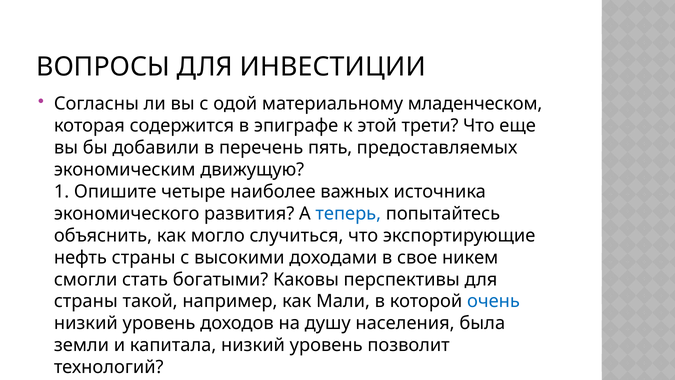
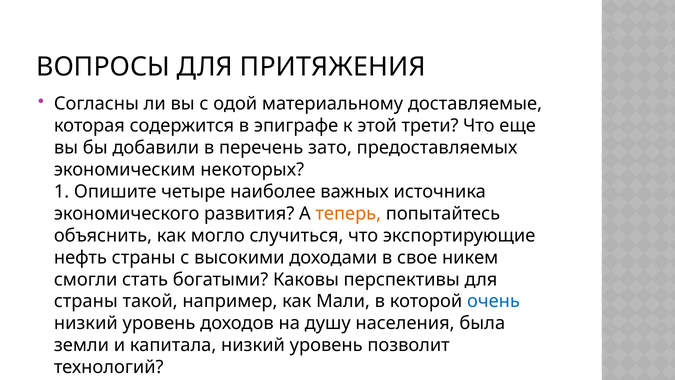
ИНВЕСТИЦИИ: ИНВЕСТИЦИИ -> ПРИТЯЖЕНИЯ (333, 67)
младенческом: младенческом -> доставляемые (475, 104)
пять: пять -> зато (330, 148)
движущую: движущую -> некоторых (252, 170)
теперь colour: blue -> orange (348, 213)
